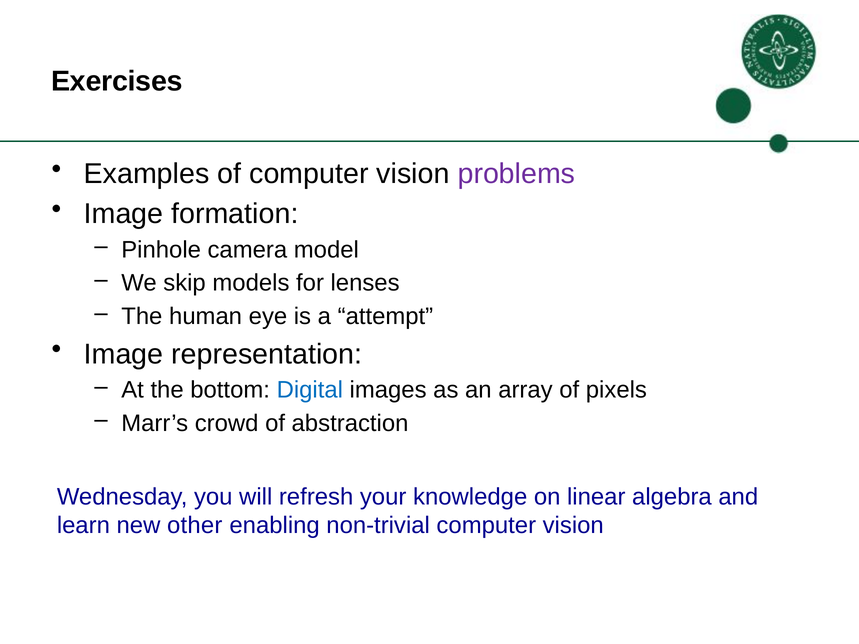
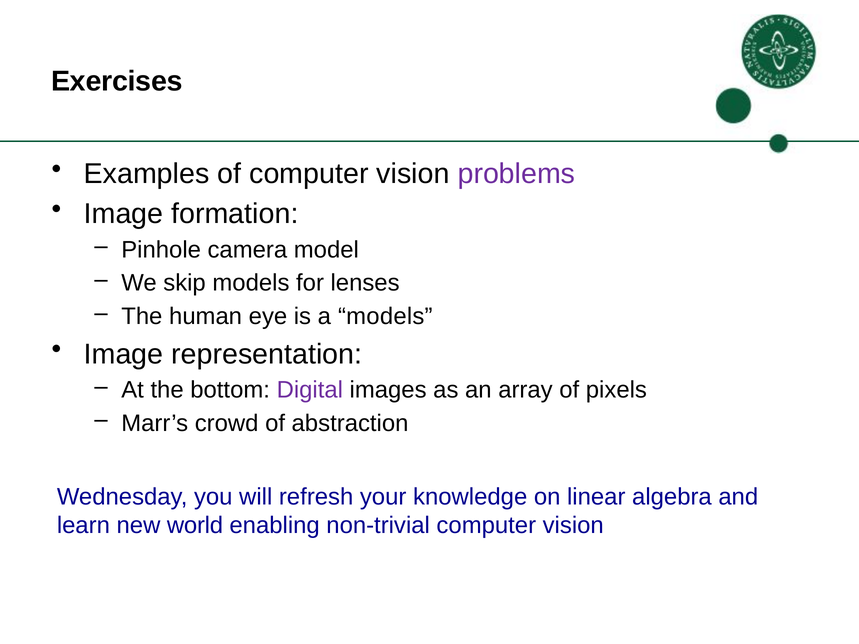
a attempt: attempt -> models (385, 317)
Digital colour: blue -> purple (310, 390)
other: other -> world (195, 526)
